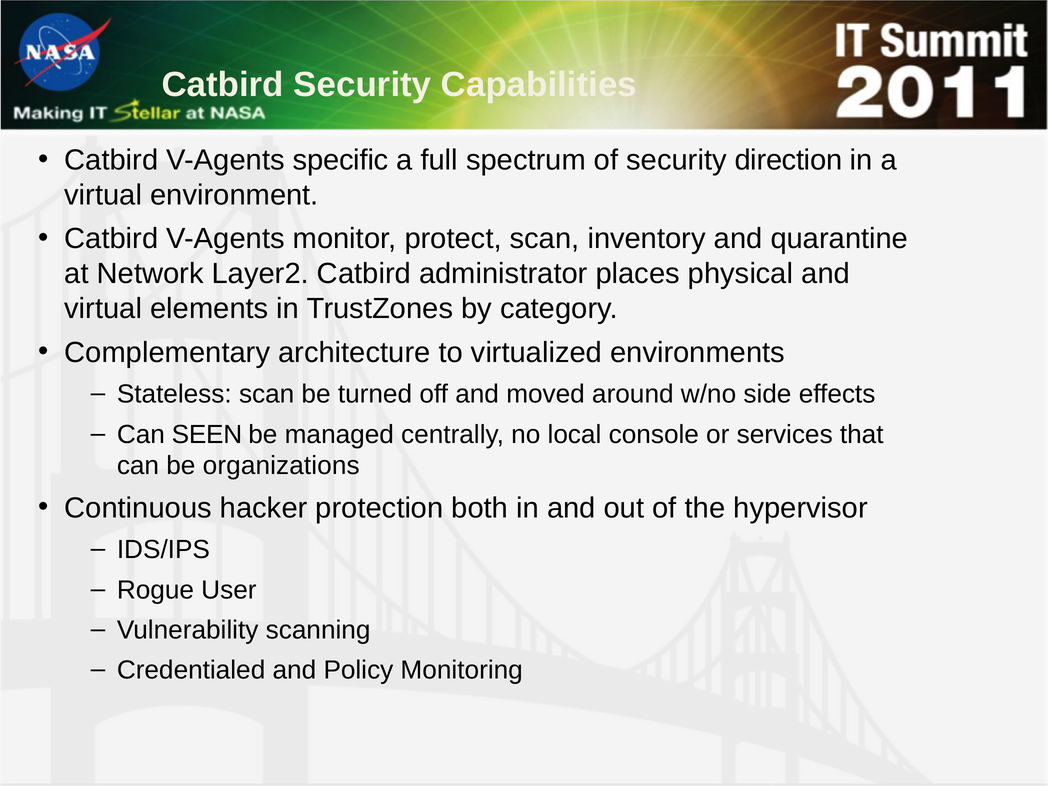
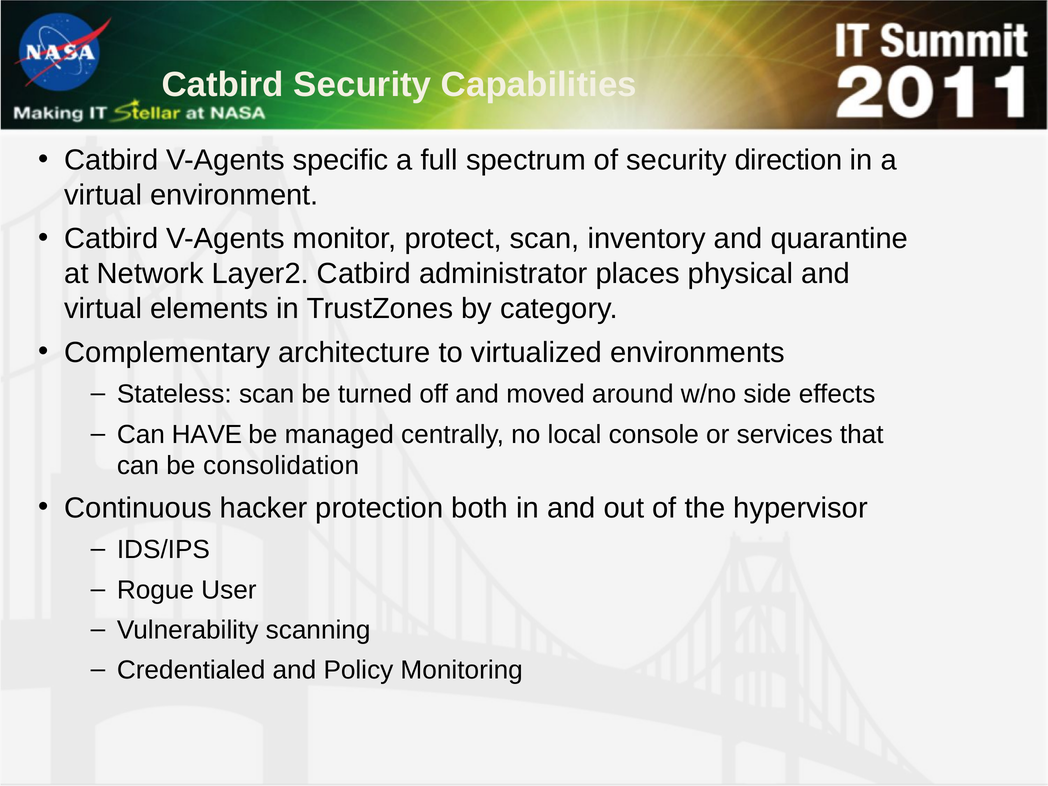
SEEN: SEEN -> HAVE (207, 434)
organizations: organizations -> consolidation (281, 466)
